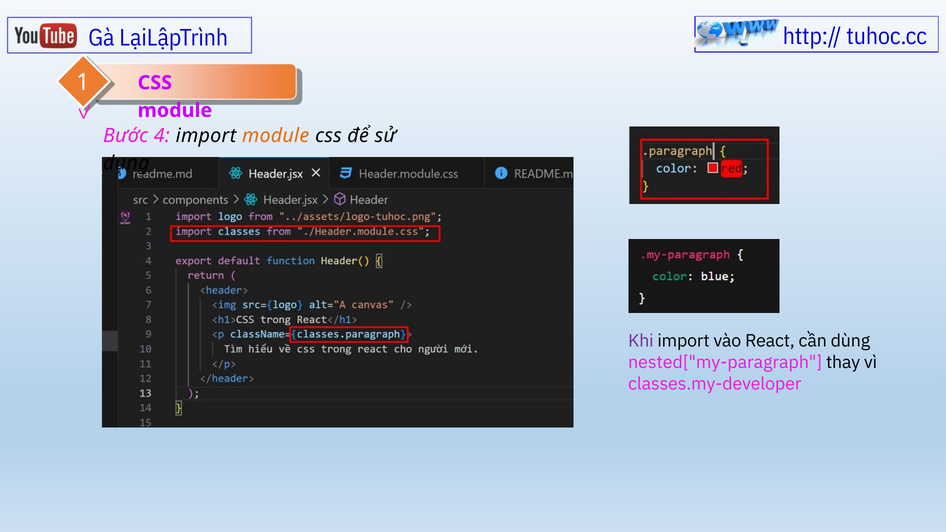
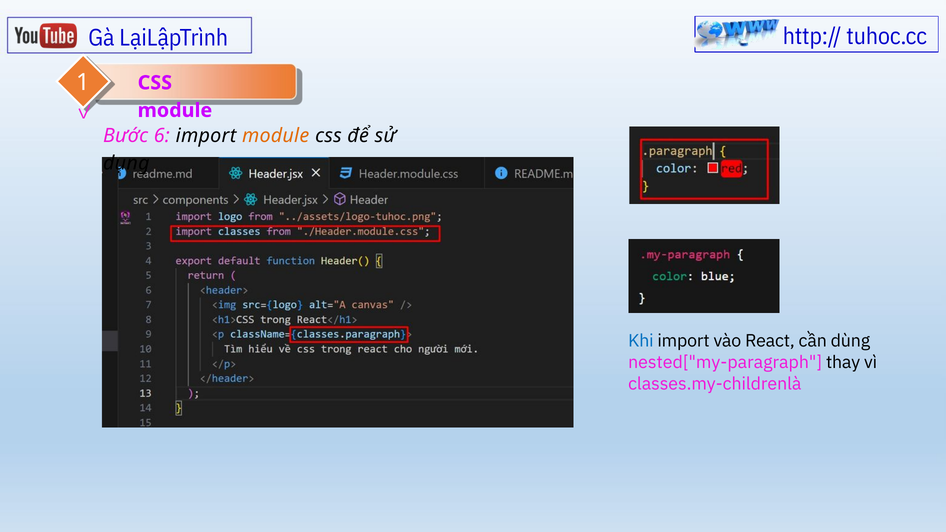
4: 4 -> 6 (162, 136)
Khi colour: purple -> blue (641, 341)
classes.my-developer: classes.my-developer -> classes.my-childrenlà (715, 384)
